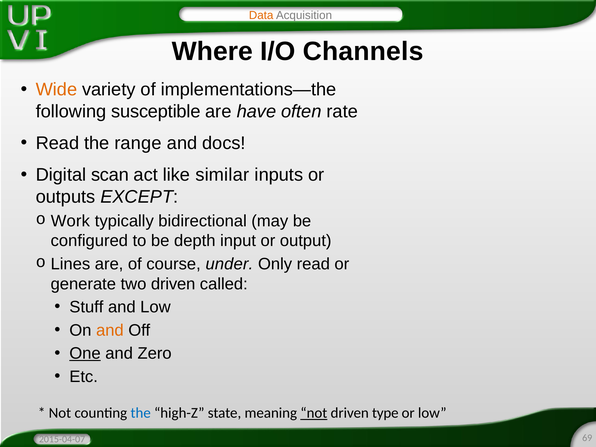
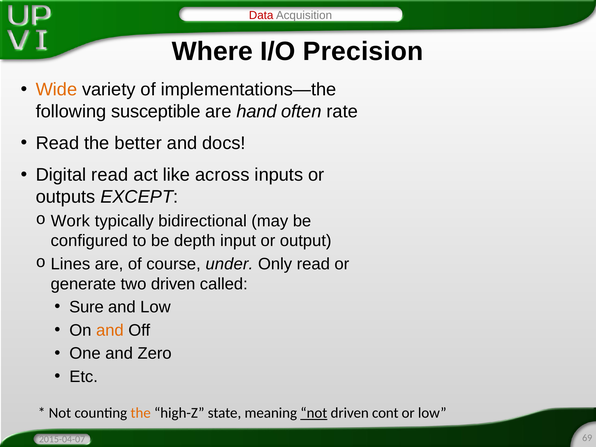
Data colour: orange -> red (261, 15)
Channels: Channels -> Precision (363, 51)
have: have -> hand (257, 111)
range: range -> better (138, 143)
Digital scan: scan -> read (110, 175)
similar: similar -> across (222, 175)
Stuff: Stuff -> Sure (86, 307)
One underline: present -> none (85, 353)
the colour: blue -> orange (141, 413)
type: type -> cont (385, 413)
